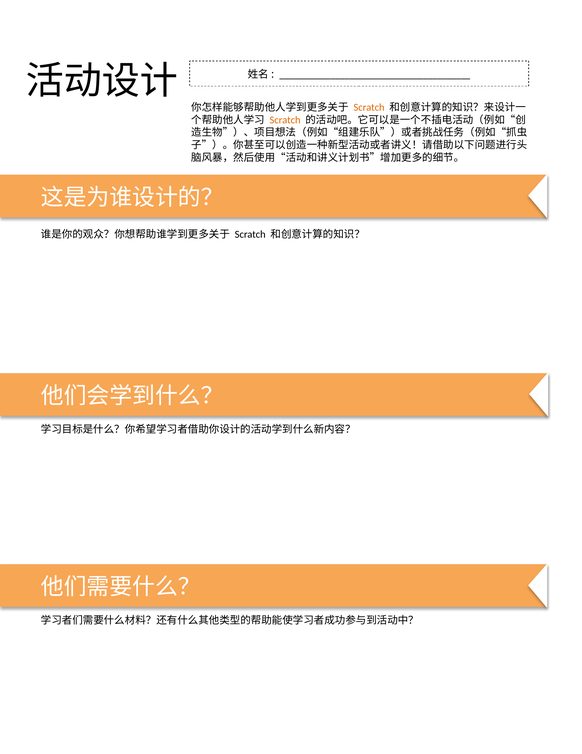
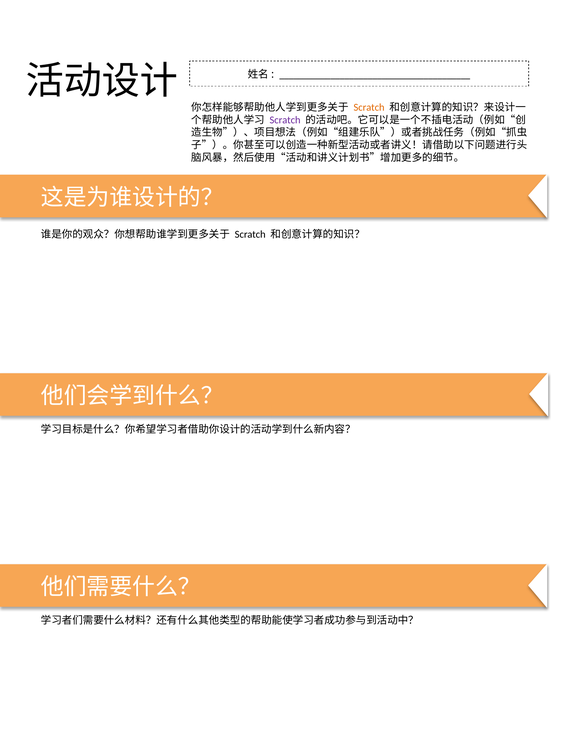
Scratch colour: orange -> purple (285, 120)
